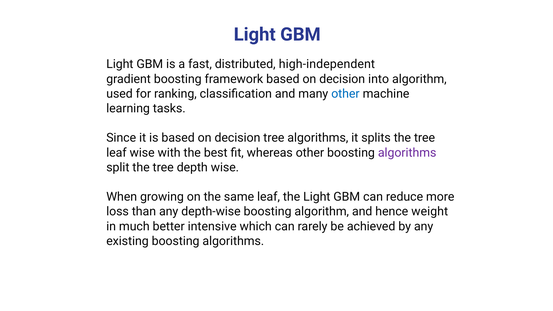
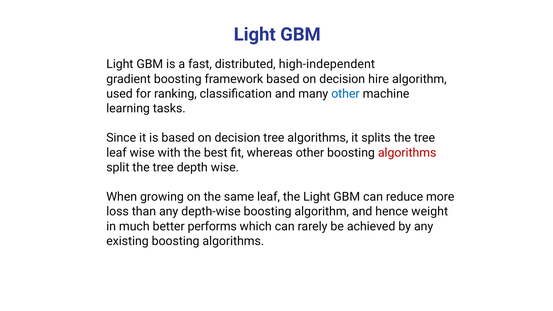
into: into -> hire (379, 79)
algorithms colour: purple -> red (407, 153)
intensive: intensive -> performs (212, 226)
